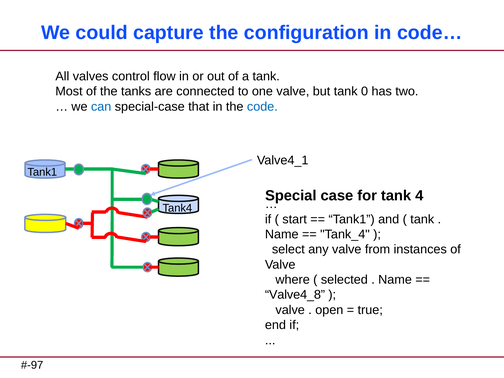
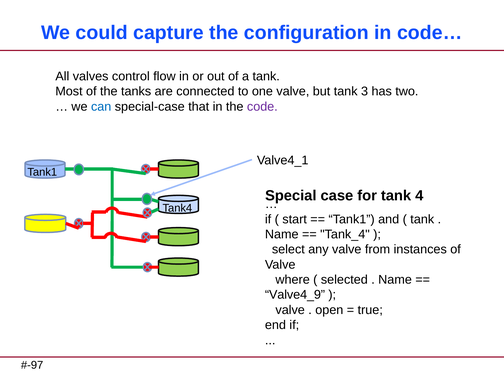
0: 0 -> 3 (365, 92)
code colour: blue -> purple (262, 107)
Valve4_8: Valve4_8 -> Valve4_9 (295, 295)
